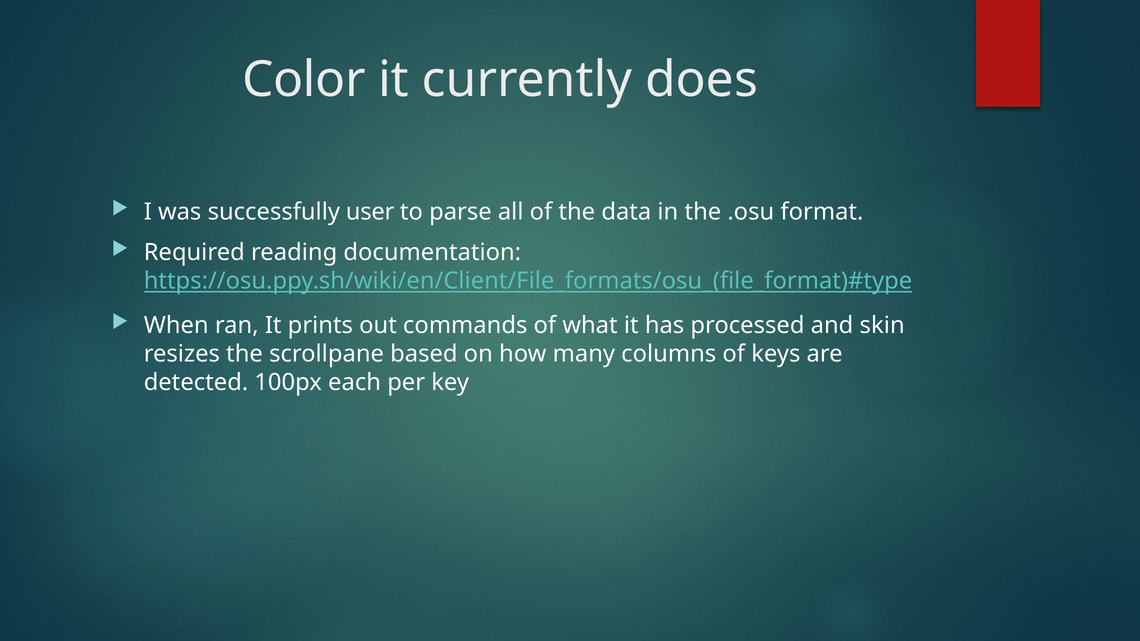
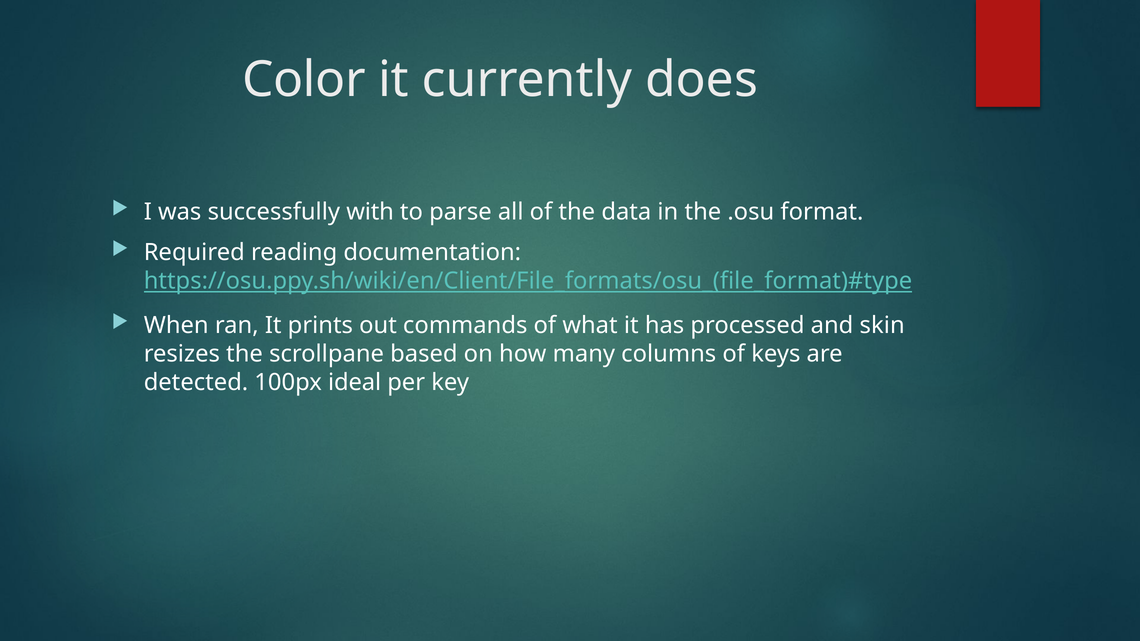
user: user -> with (370, 212)
each: each -> ideal (355, 382)
